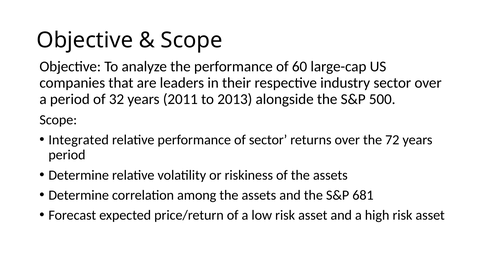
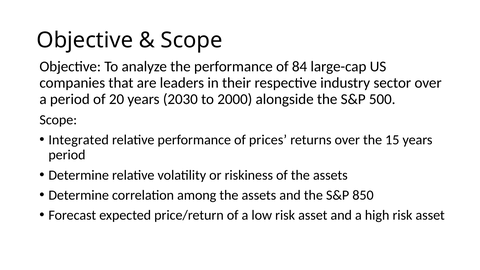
60: 60 -> 84 (300, 67)
32: 32 -> 20 (117, 99)
2011: 2011 -> 2030 (180, 99)
2013: 2013 -> 2000 (235, 99)
of sector: sector -> prices (268, 140)
72: 72 -> 15 (392, 140)
681: 681 -> 850 (363, 195)
